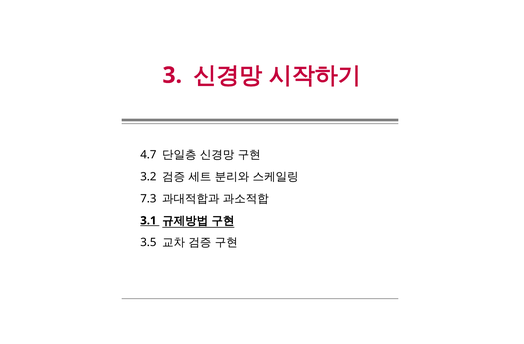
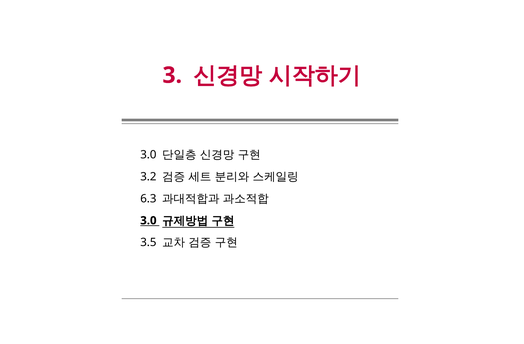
4.7: 4.7 -> 3.0 (148, 155)
7.3: 7.3 -> 6.3 (148, 199)
3.1: 3.1 -> 3.0 (148, 221)
